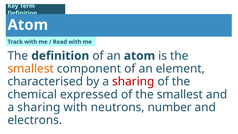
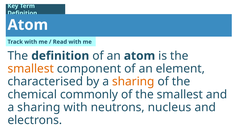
sharing colour: red -> orange (133, 81)
expressed: expressed -> commonly (89, 94)
number: number -> nucleus (170, 107)
